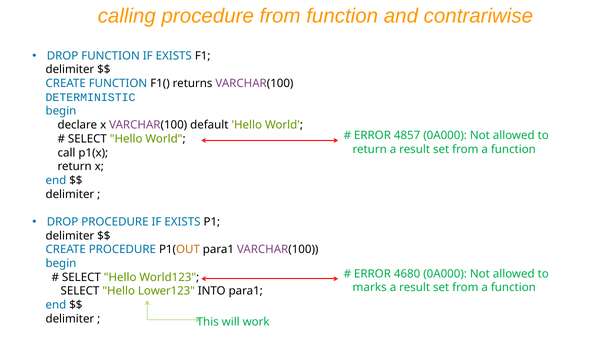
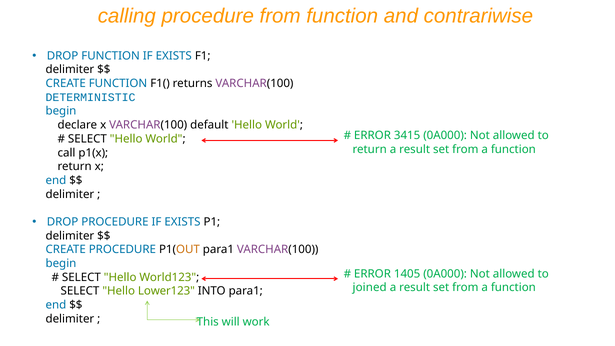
4857: 4857 -> 3415 (407, 135)
4680: 4680 -> 1405 (407, 274)
marks: marks -> joined (370, 288)
